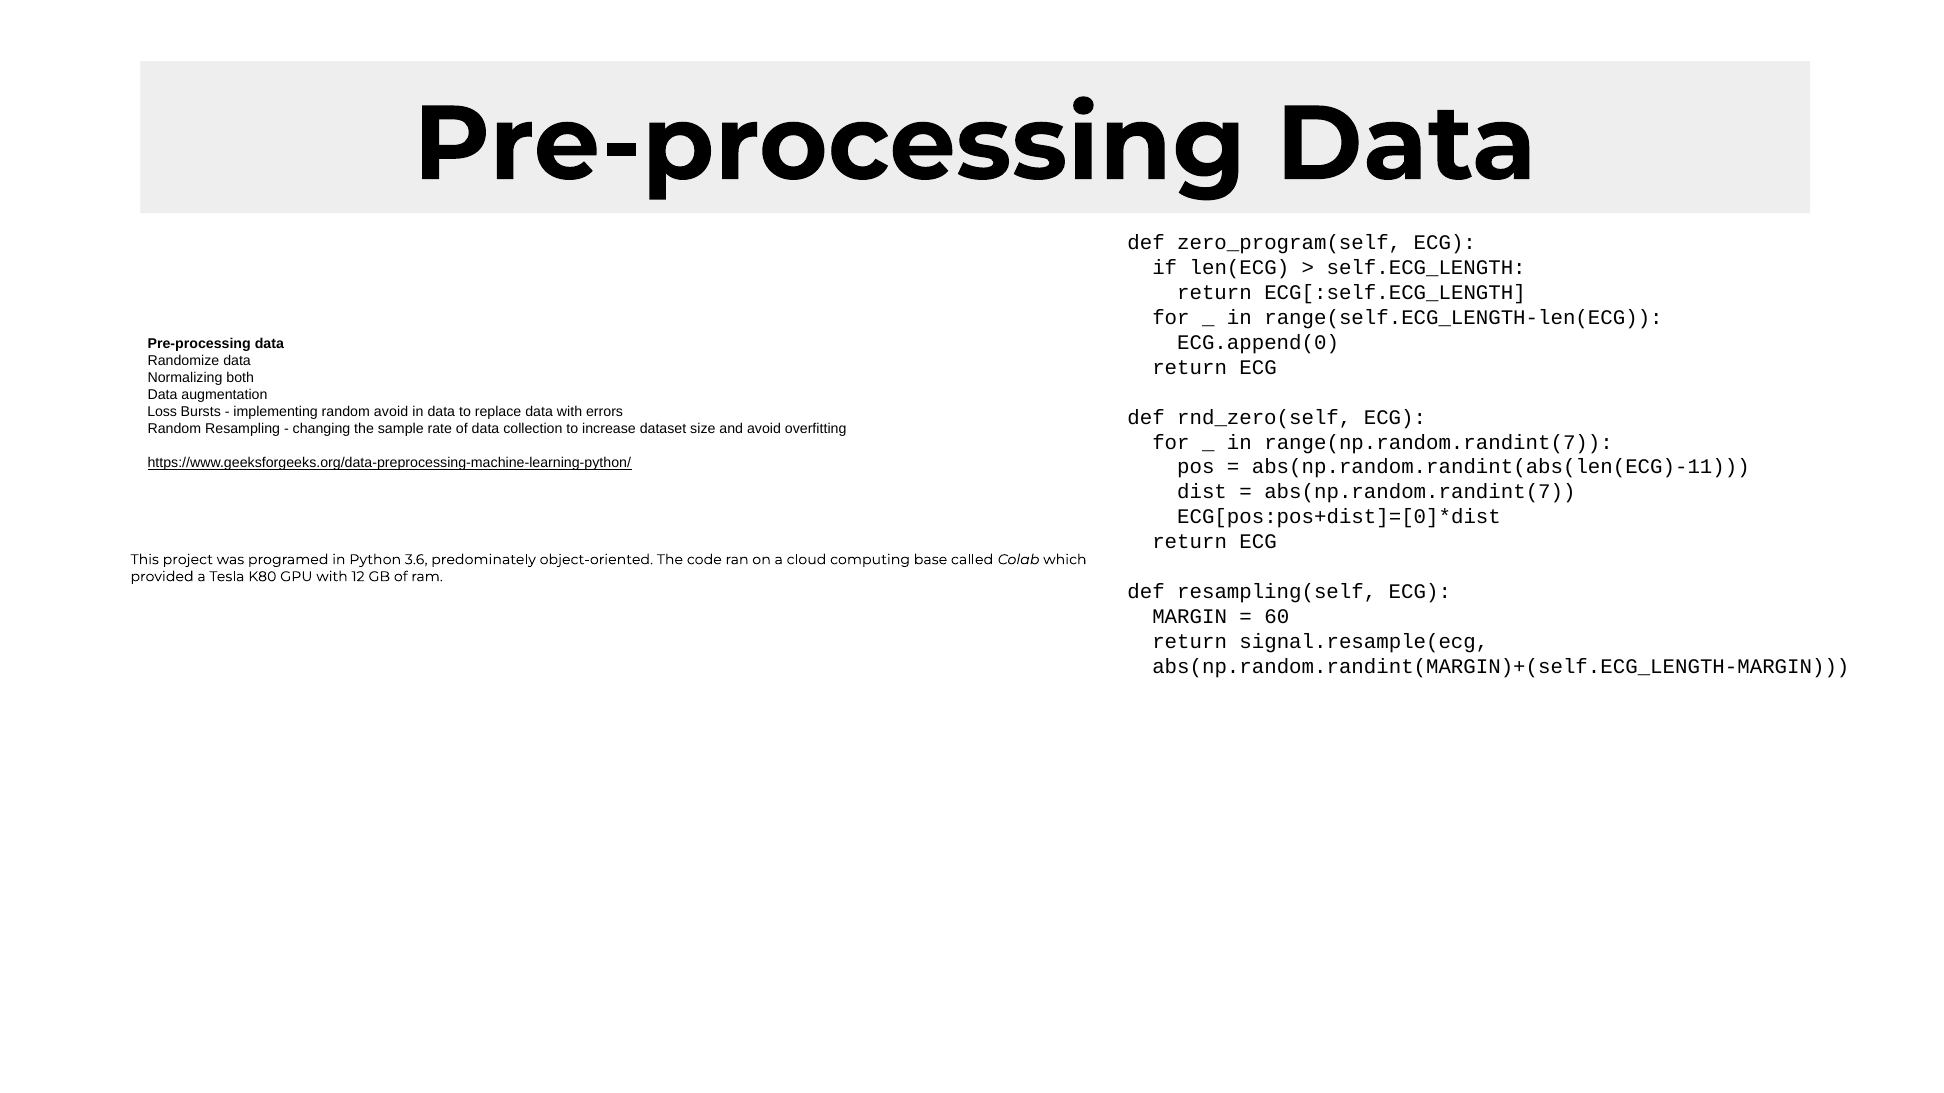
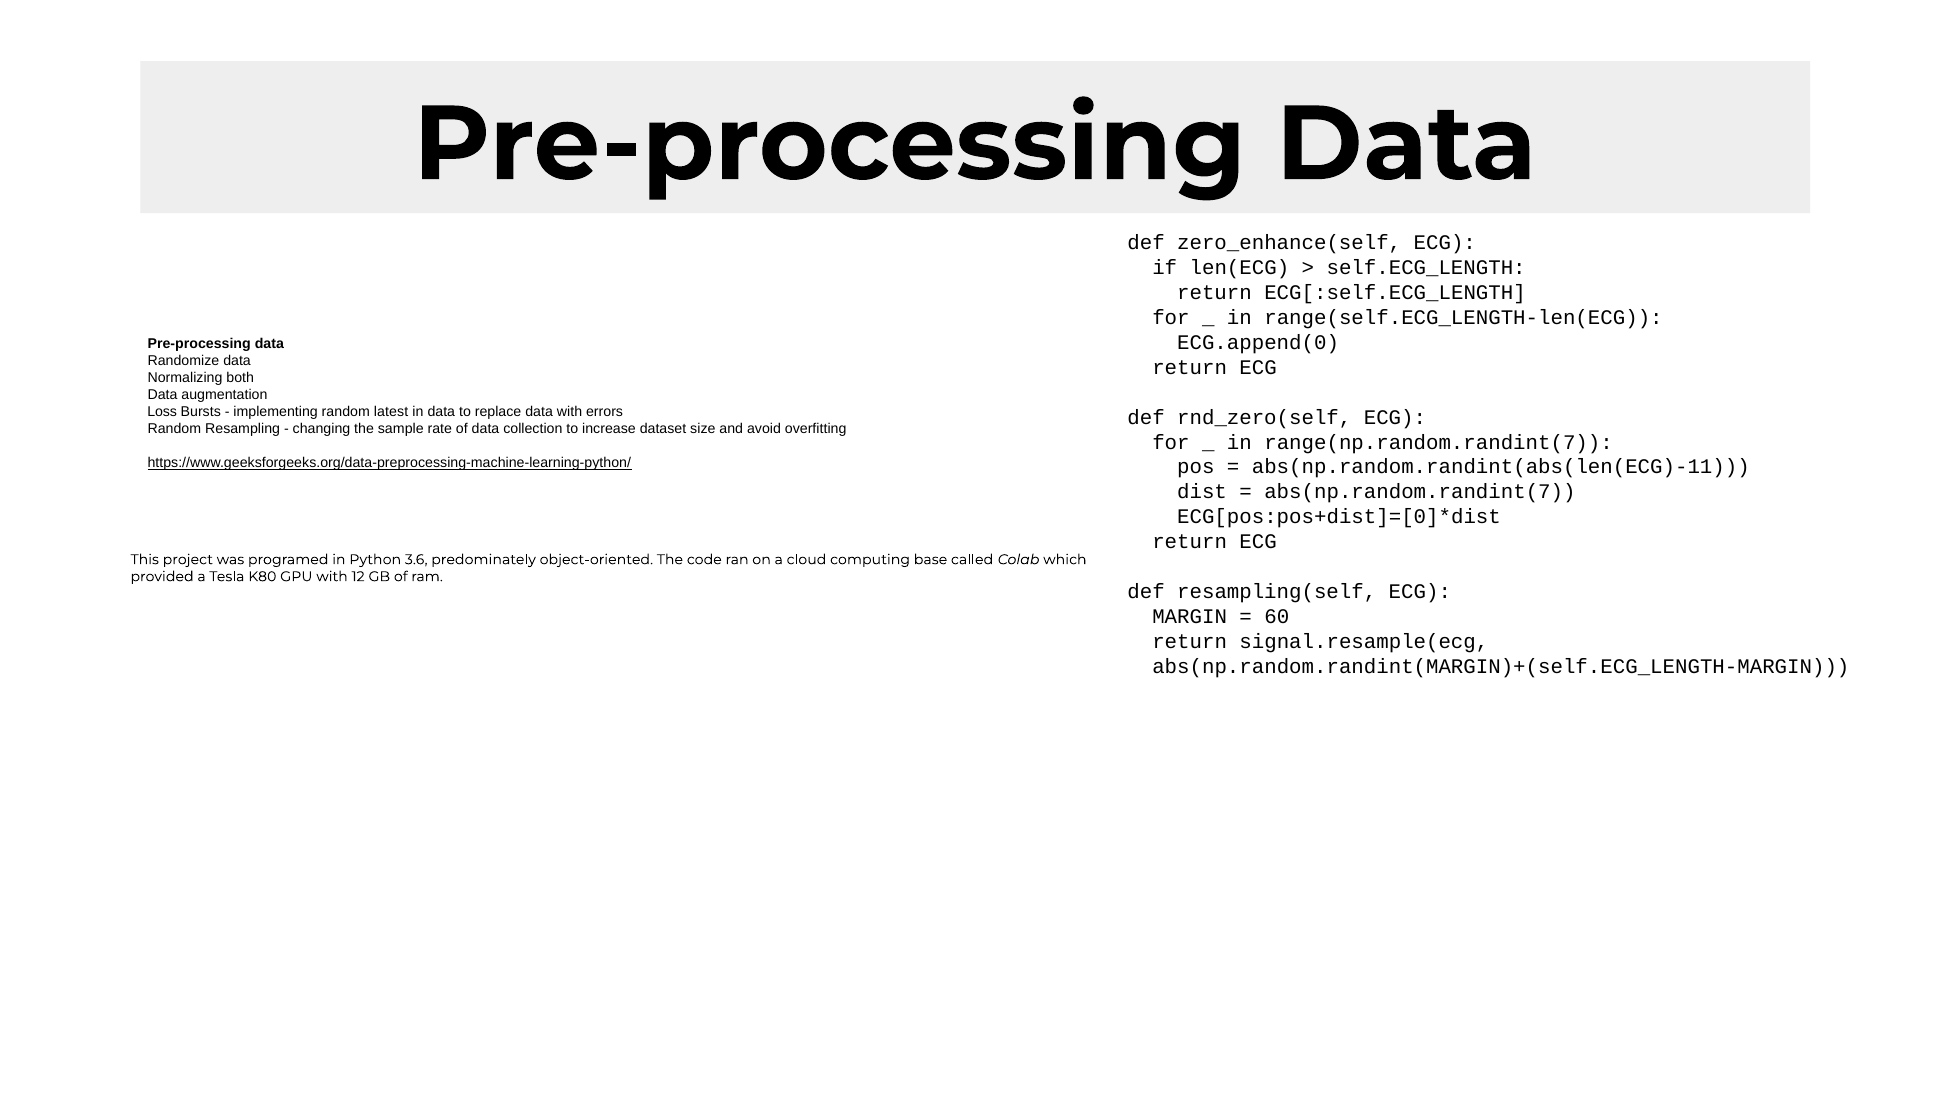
zero_program(self: zero_program(self -> zero_enhance(self (1289, 243)
random avoid: avoid -> latest (391, 412)
